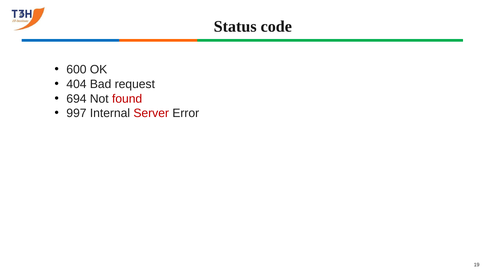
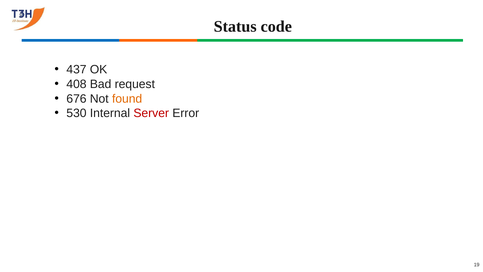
600: 600 -> 437 (76, 70)
404: 404 -> 408 (76, 84)
694: 694 -> 676 (76, 99)
found colour: red -> orange (127, 99)
997: 997 -> 530 (76, 113)
